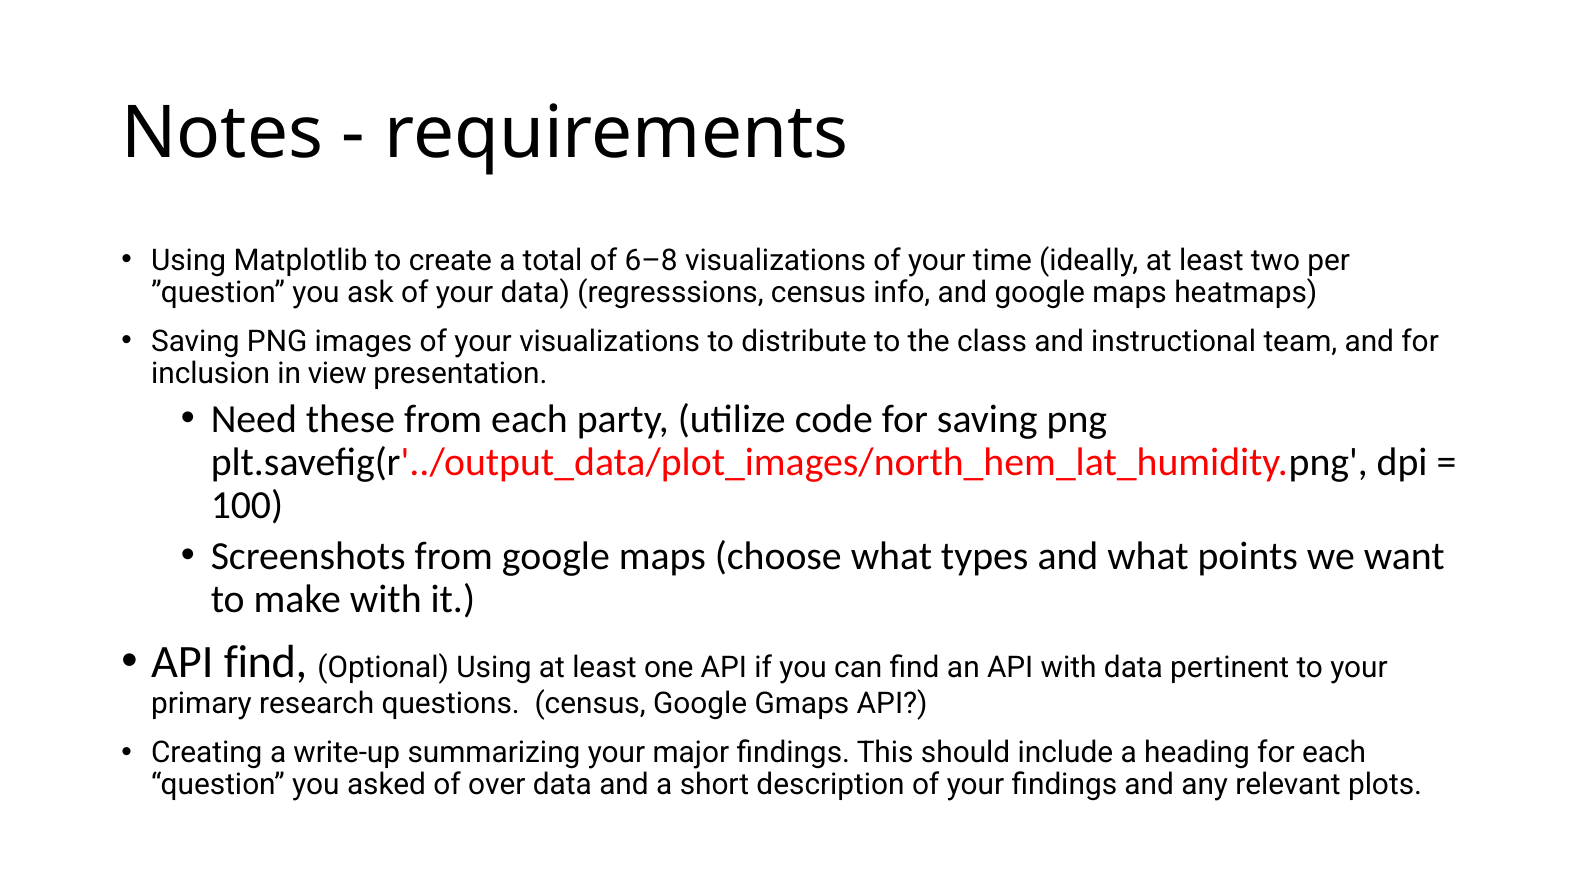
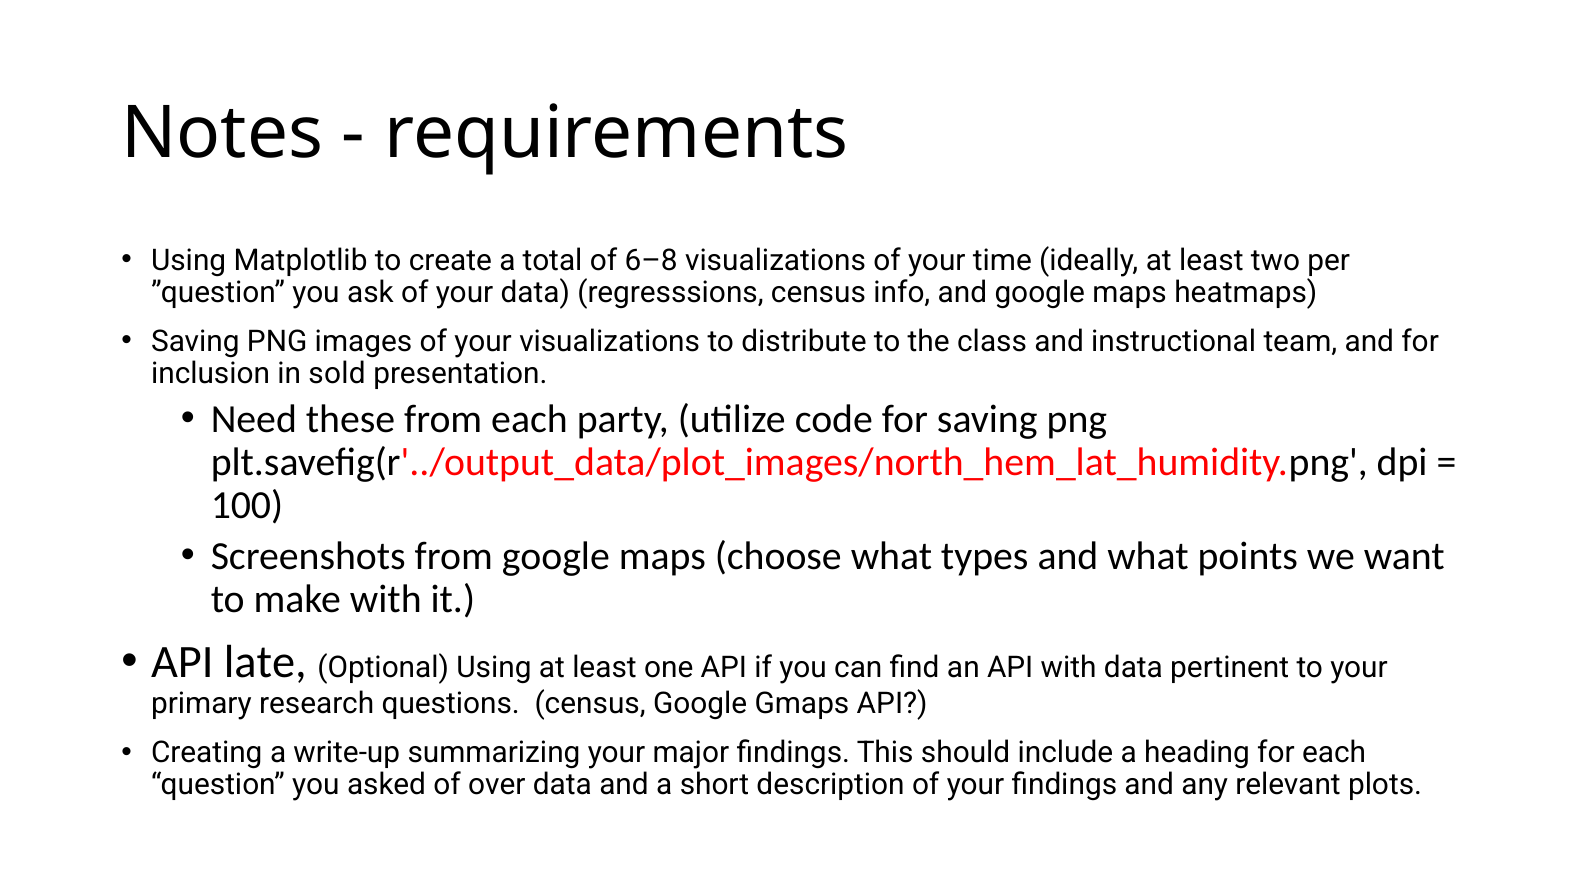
view: view -> sold (337, 373)
API find: find -> late (265, 662)
